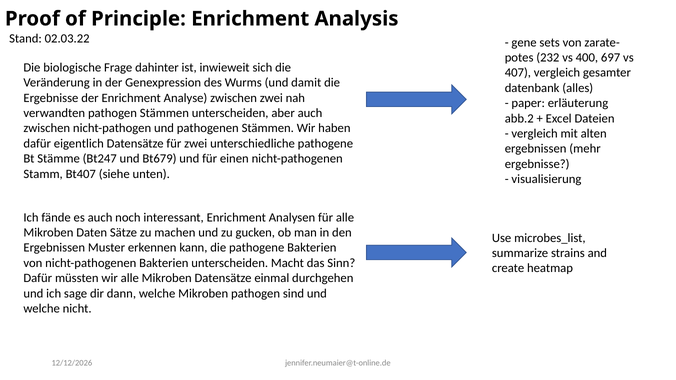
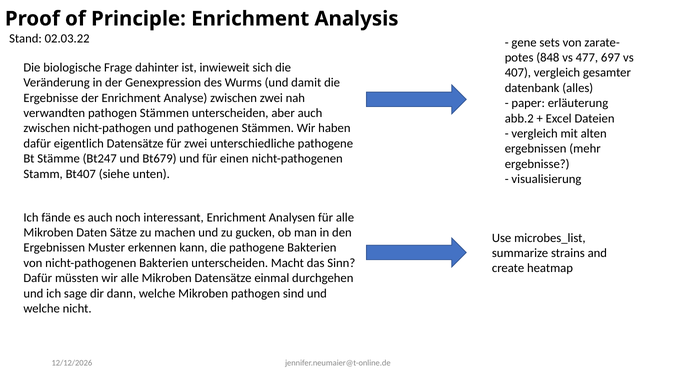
232: 232 -> 848 (548, 58)
400: 400 -> 477 (587, 58)
